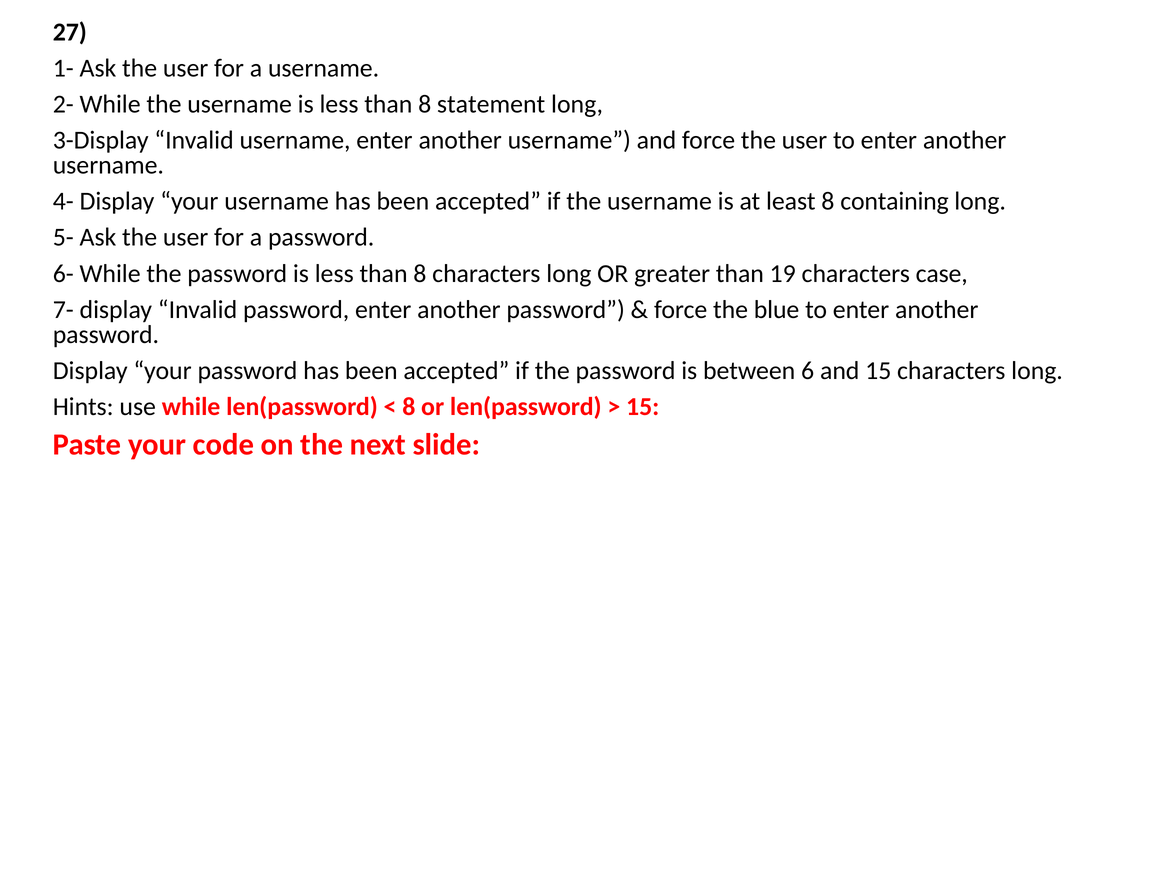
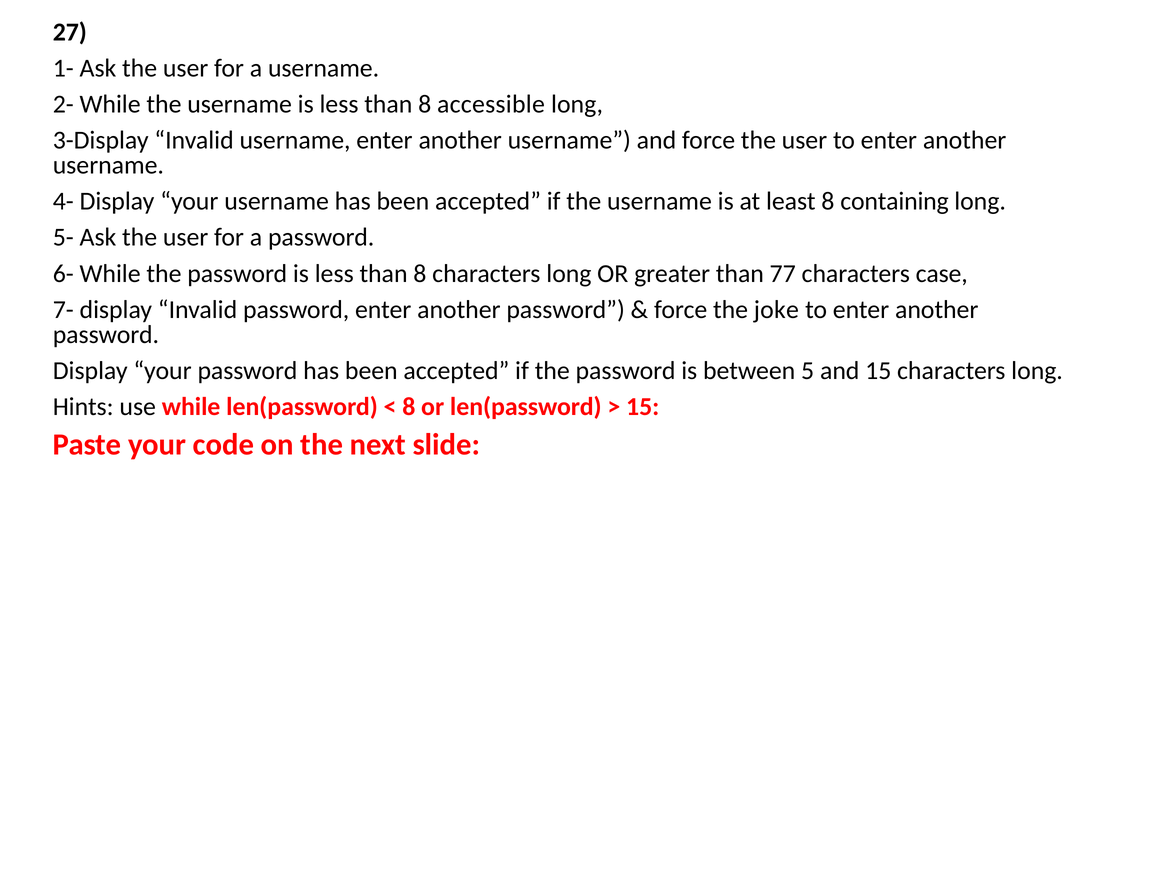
statement: statement -> accessible (491, 104)
19: 19 -> 77 (783, 273)
blue: blue -> joke (776, 310)
6: 6 -> 5 (808, 371)
